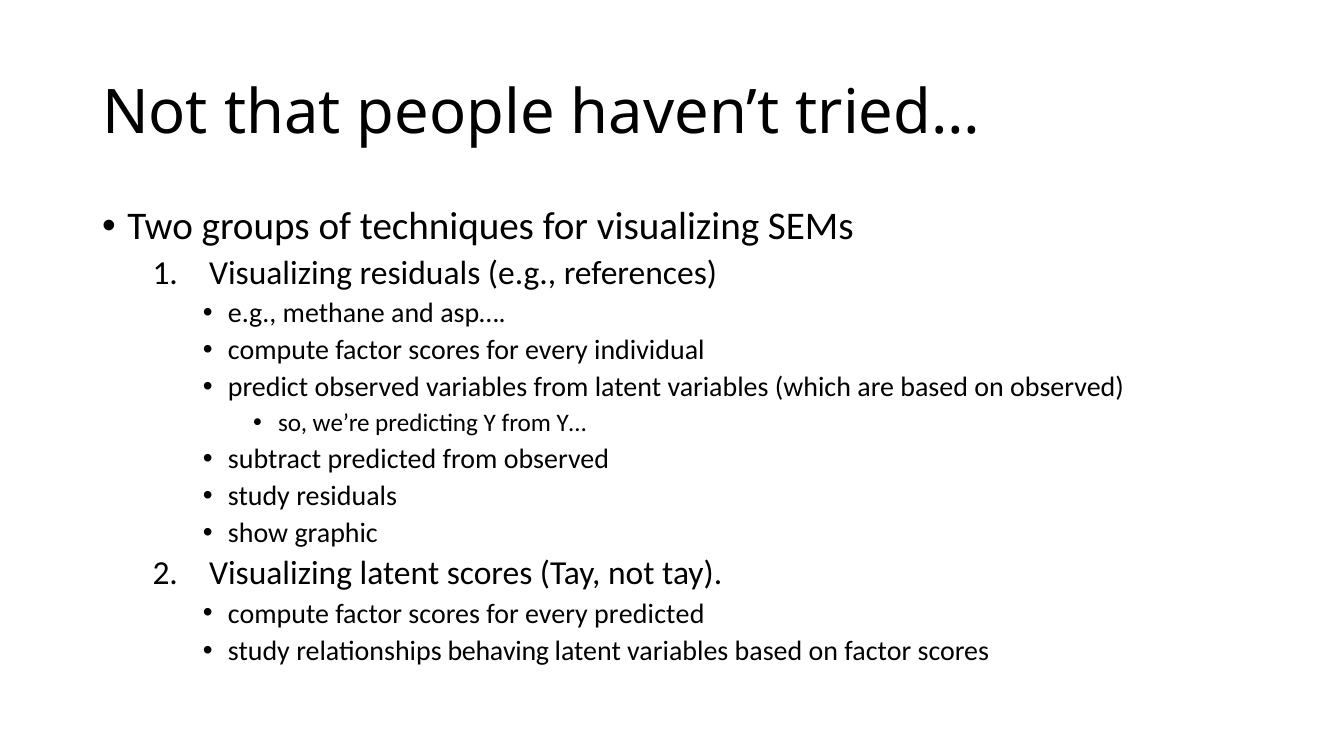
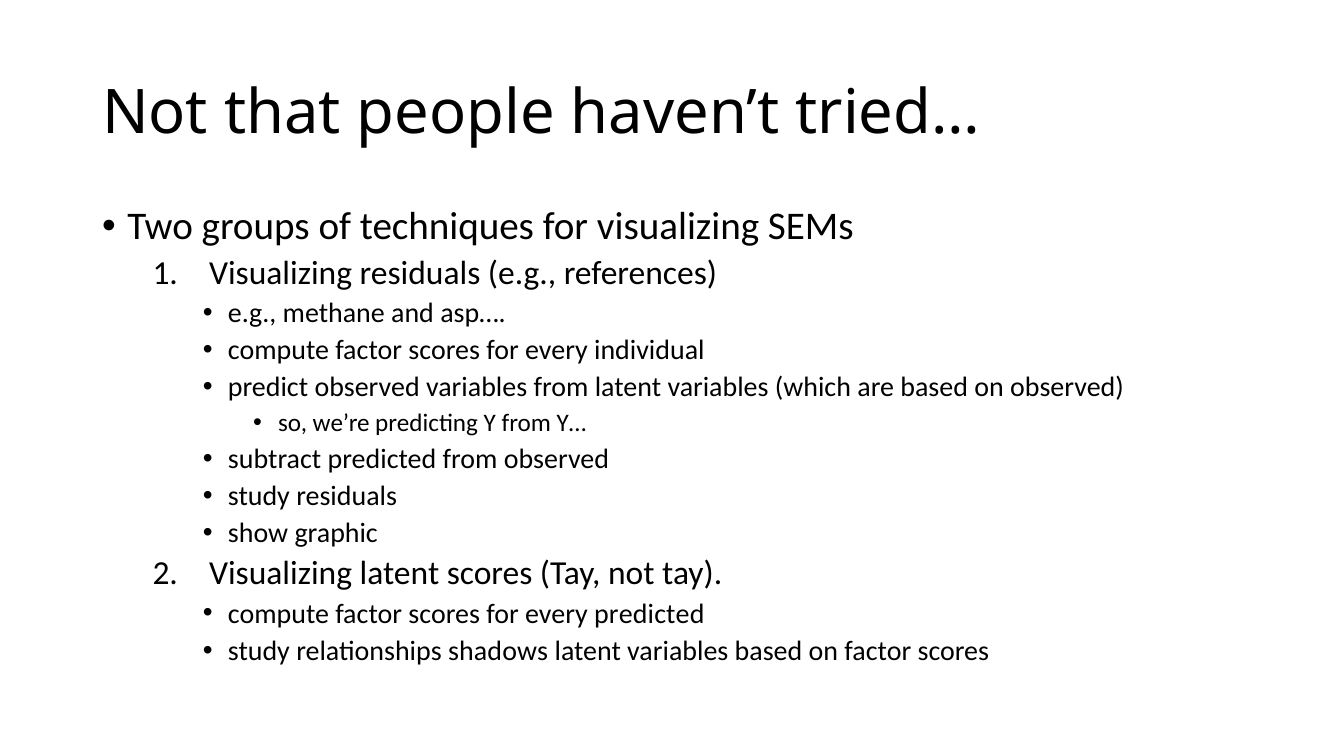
behaving: behaving -> shadows (498, 650)
